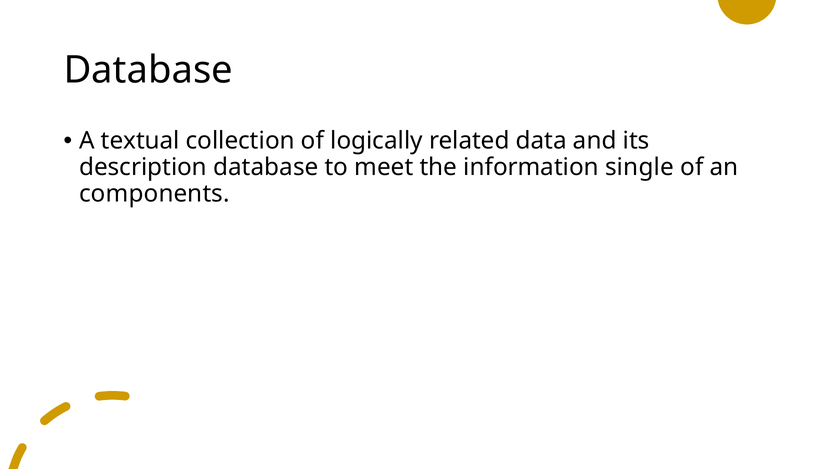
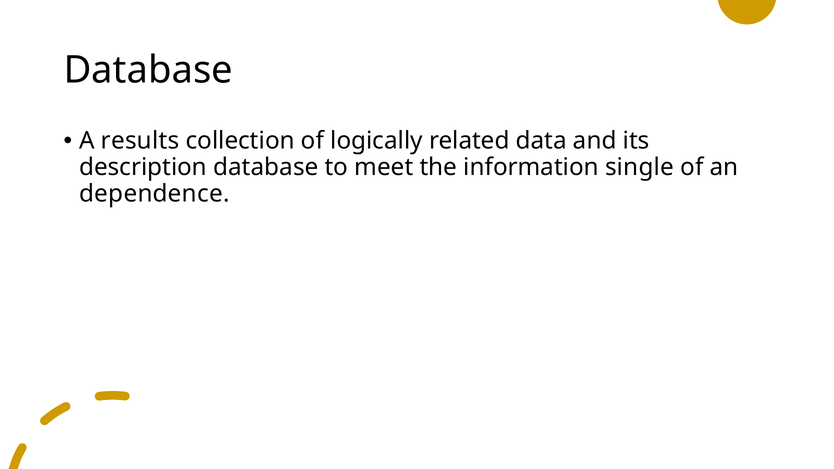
textual: textual -> results (140, 141)
components: components -> dependence (154, 194)
